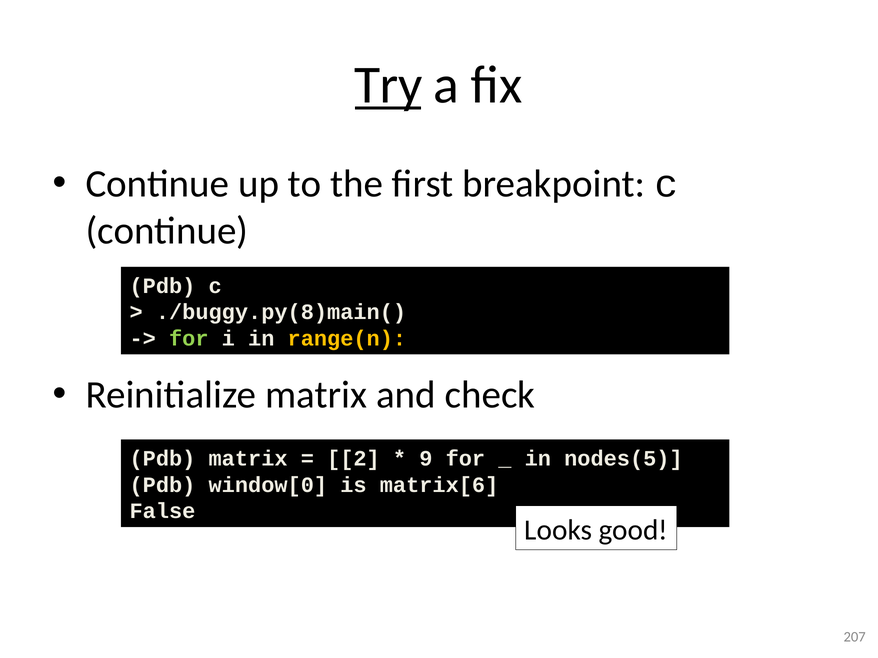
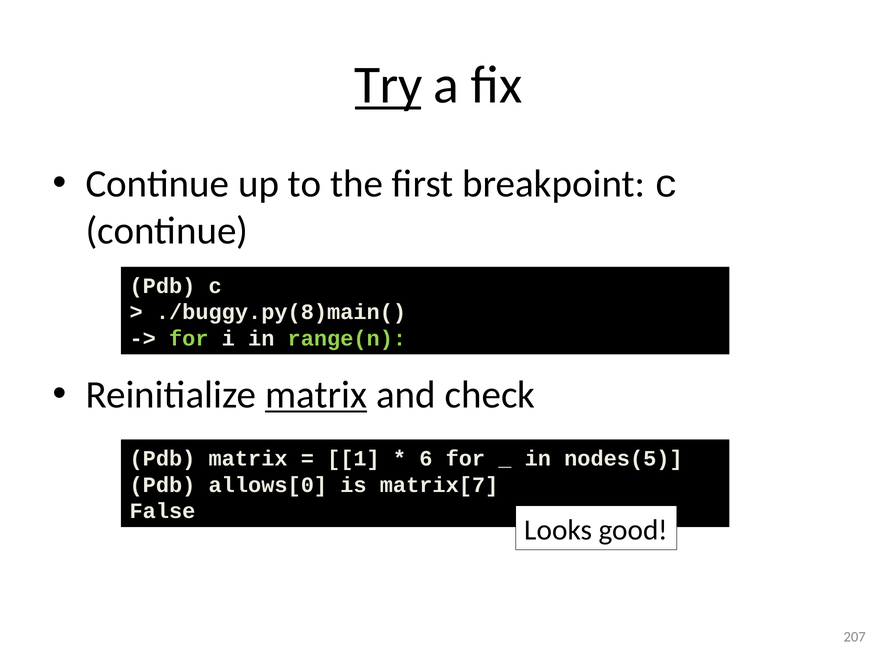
range(n colour: yellow -> light green (347, 339)
matrix underline: none -> present (316, 395)
2: 2 -> 1 (353, 459)
9: 9 -> 6 (426, 459)
window[0: window[0 -> allows[0 (268, 485)
matrix[6: matrix[6 -> matrix[7 (439, 485)
